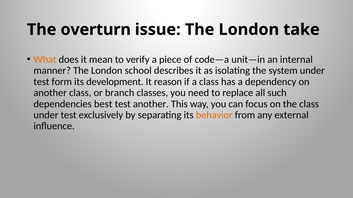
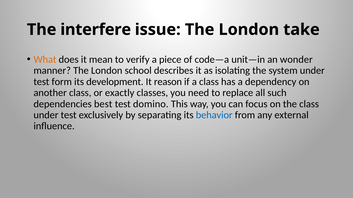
overturn: overturn -> interfere (96, 30)
internal: internal -> wonder (296, 60)
branch: branch -> exactly (120, 93)
test another: another -> domino (151, 104)
behavior colour: orange -> blue (214, 115)
